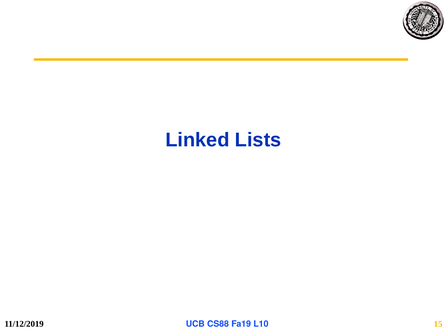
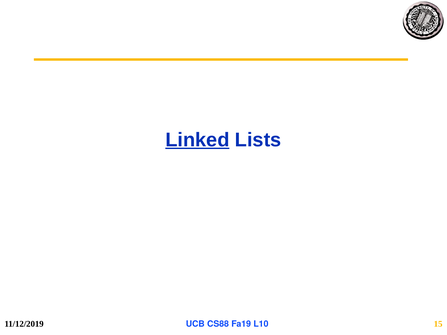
Linked underline: none -> present (197, 140)
